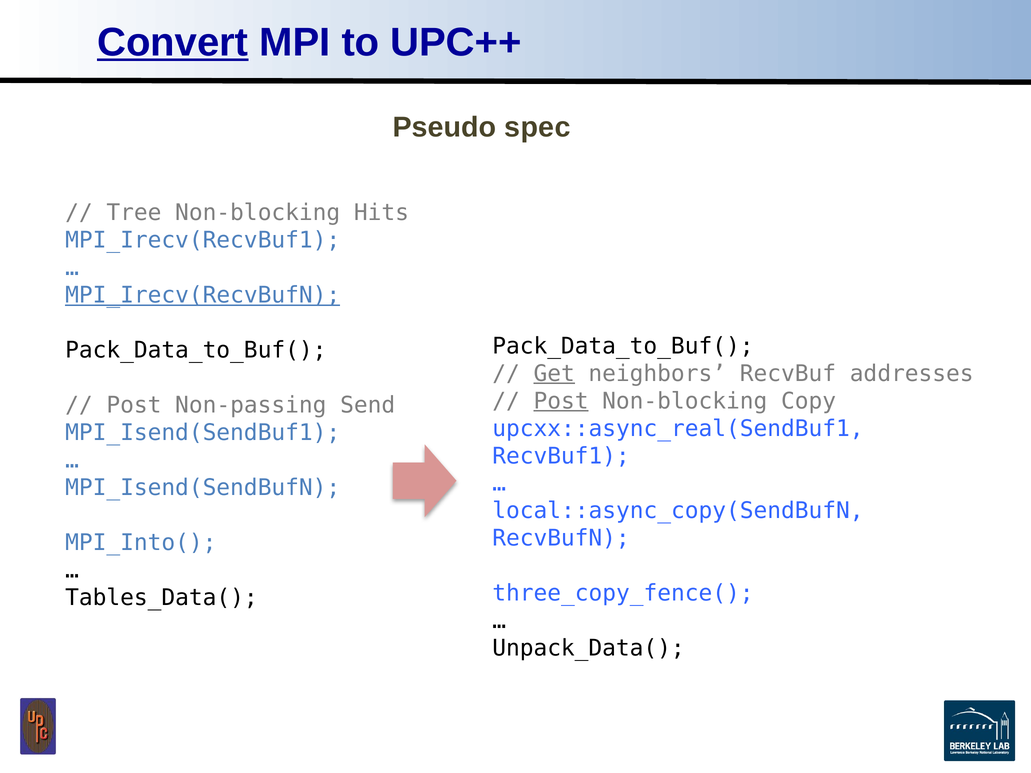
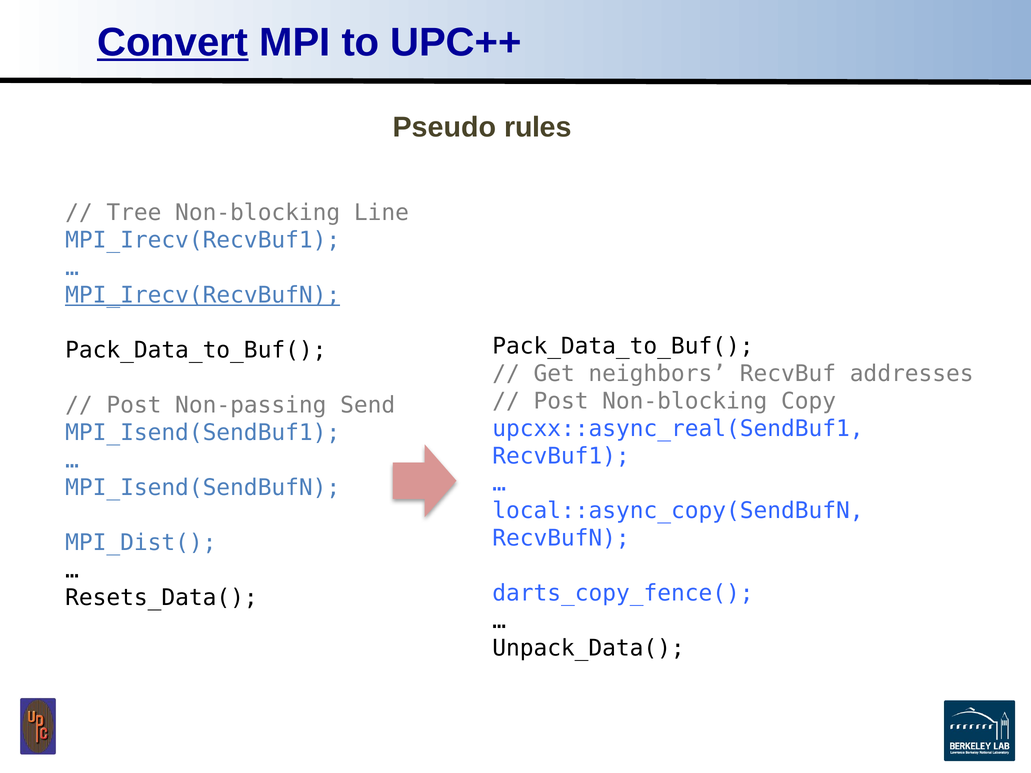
spec: spec -> rules (538, 127)
Hits: Hits -> Line (381, 213)
Get underline: present -> none (554, 374)
Post underline: present -> none (561, 401)
MPI_Into(: MPI_Into( -> MPI_Dist( (141, 543)
three_copy_fence(: three_copy_fence( -> darts_copy_fence( (623, 594)
Tables_Data(: Tables_Data( -> Resets_Data( (161, 598)
